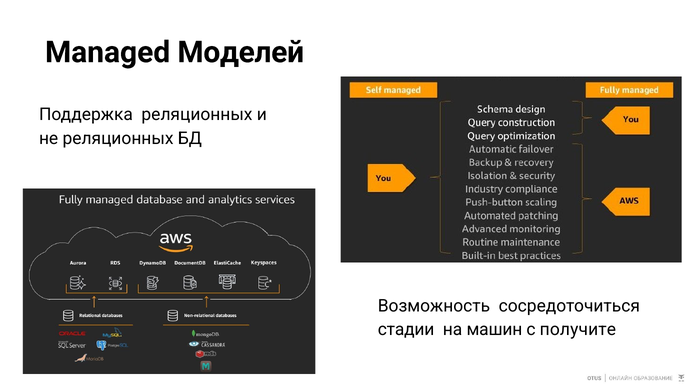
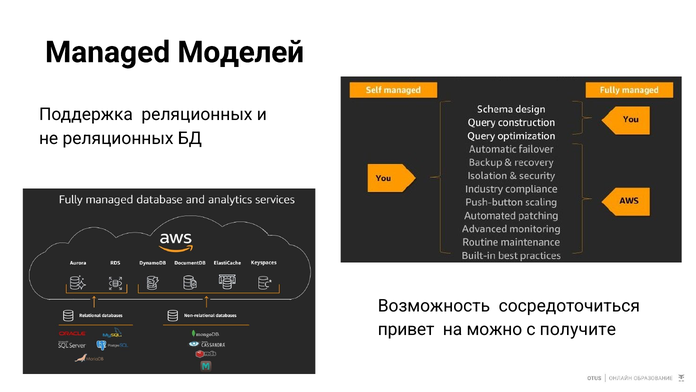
стадии: стадии -> привет (406, 329)
машин: машин -> можно (494, 329)
